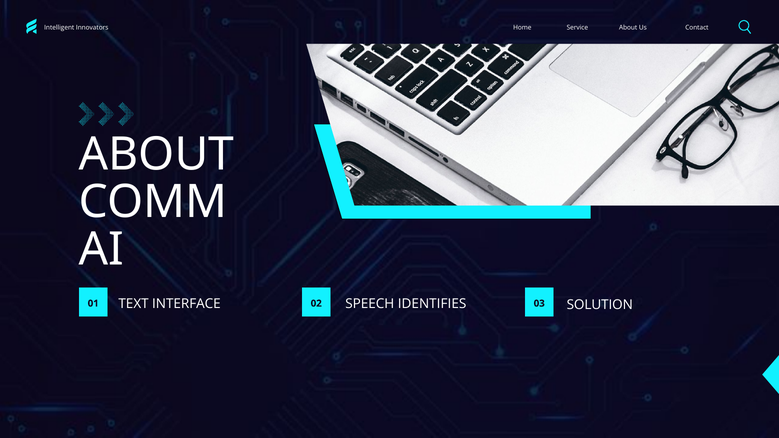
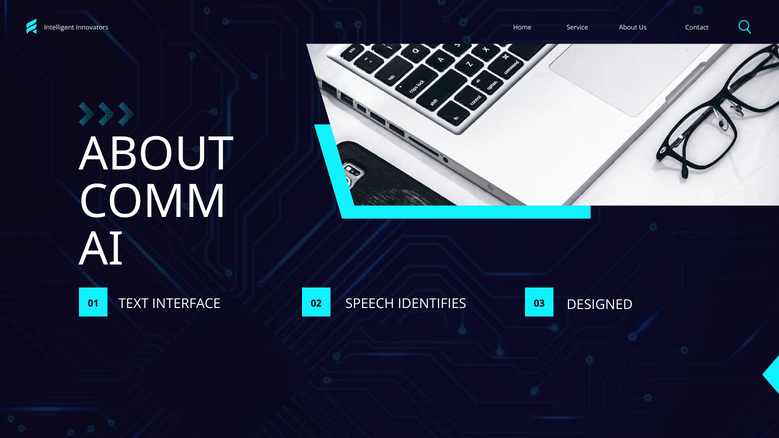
SOLUTION: SOLUTION -> DESIGNED (600, 305)
